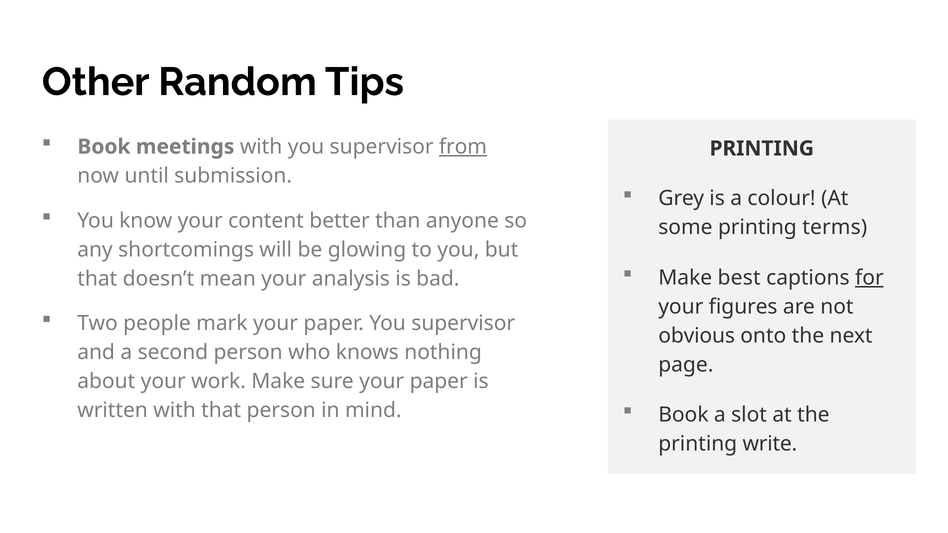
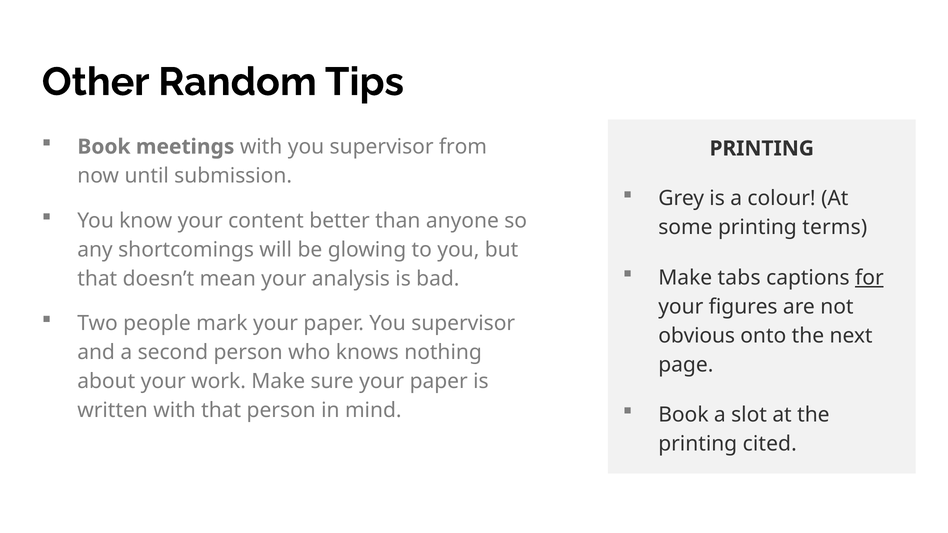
from underline: present -> none (463, 147)
best: best -> tabs (739, 278)
write: write -> cited (770, 444)
